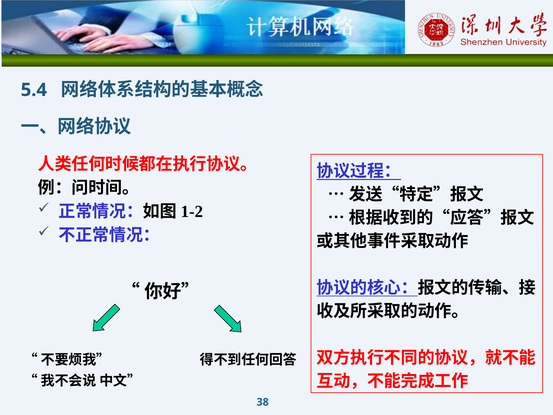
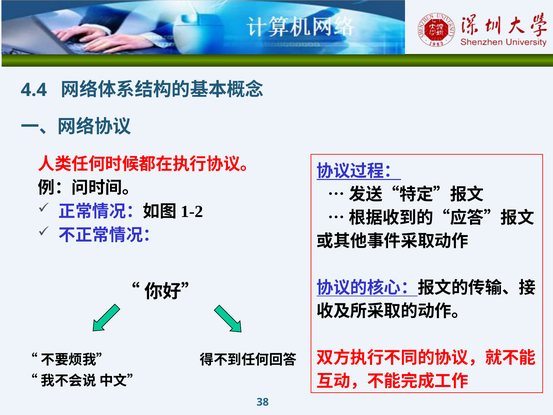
5.4: 5.4 -> 4.4 (34, 90)
